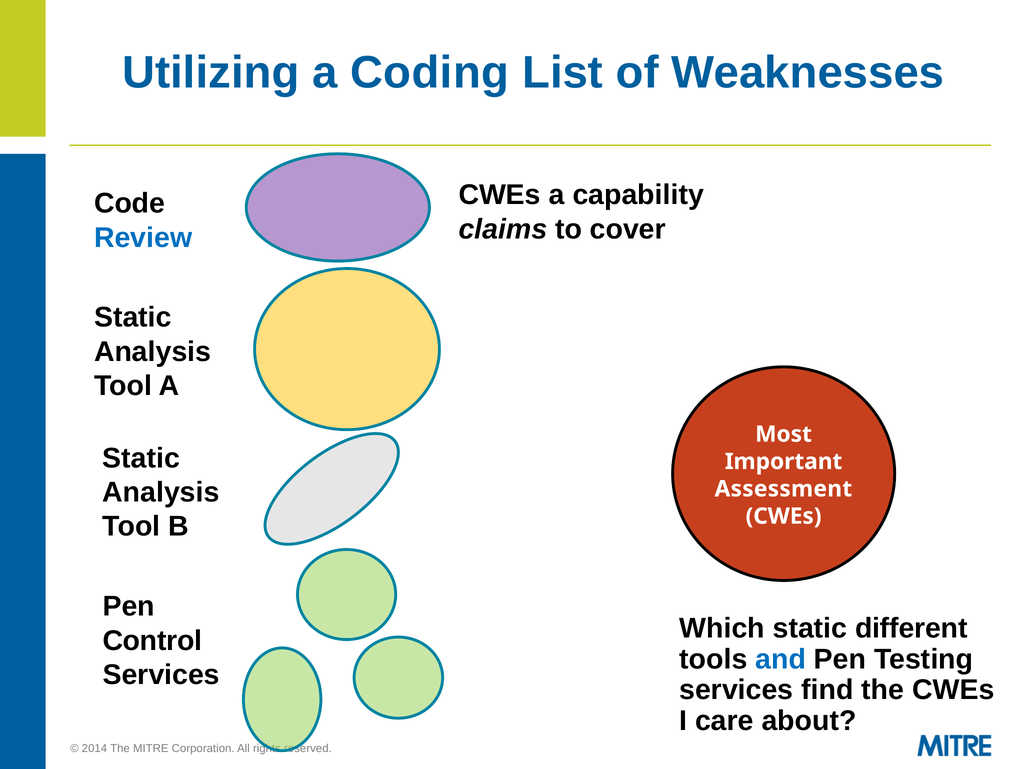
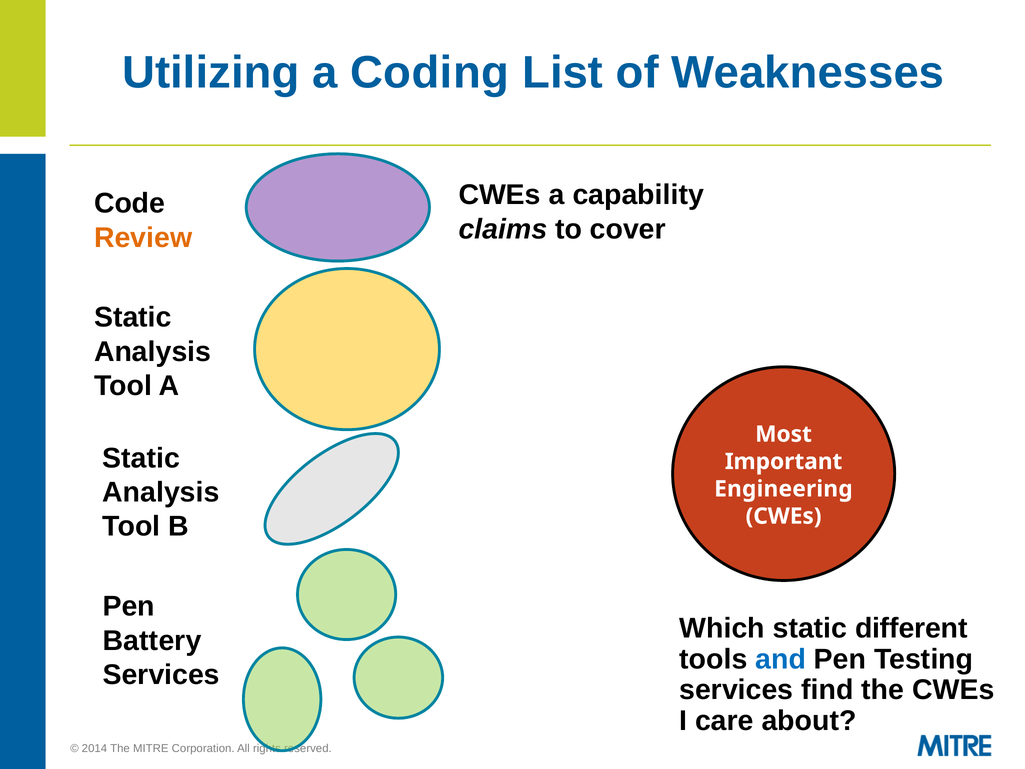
Review colour: blue -> orange (143, 238)
Assessment: Assessment -> Engineering (783, 489)
Control: Control -> Battery (152, 641)
